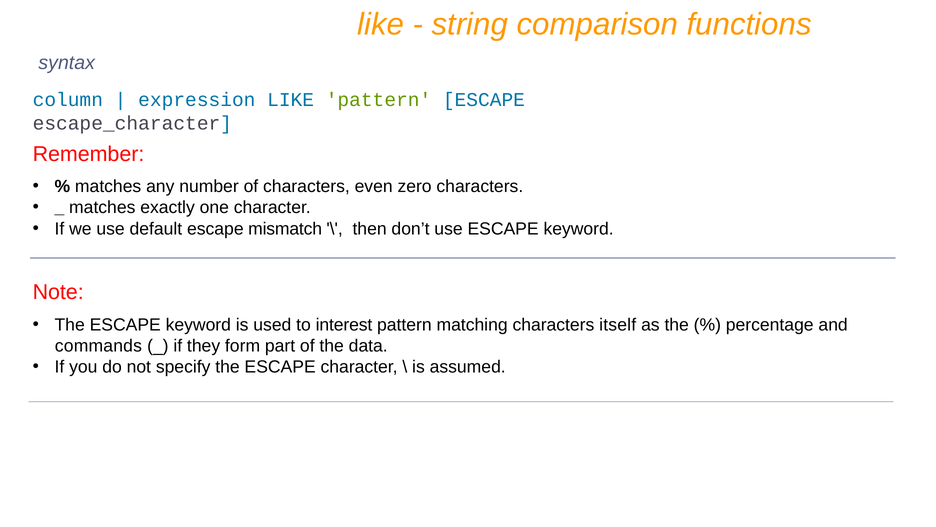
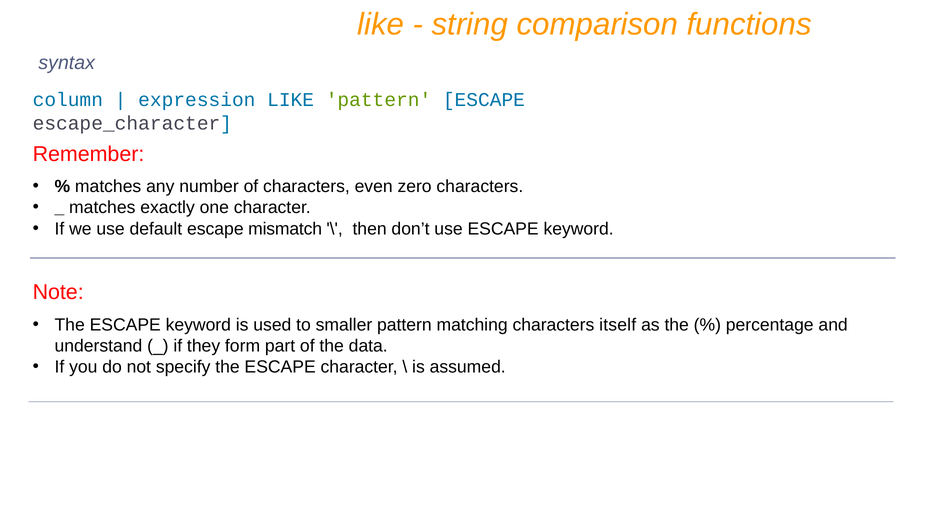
interest: interest -> smaller (344, 325)
commands: commands -> understand (98, 346)
